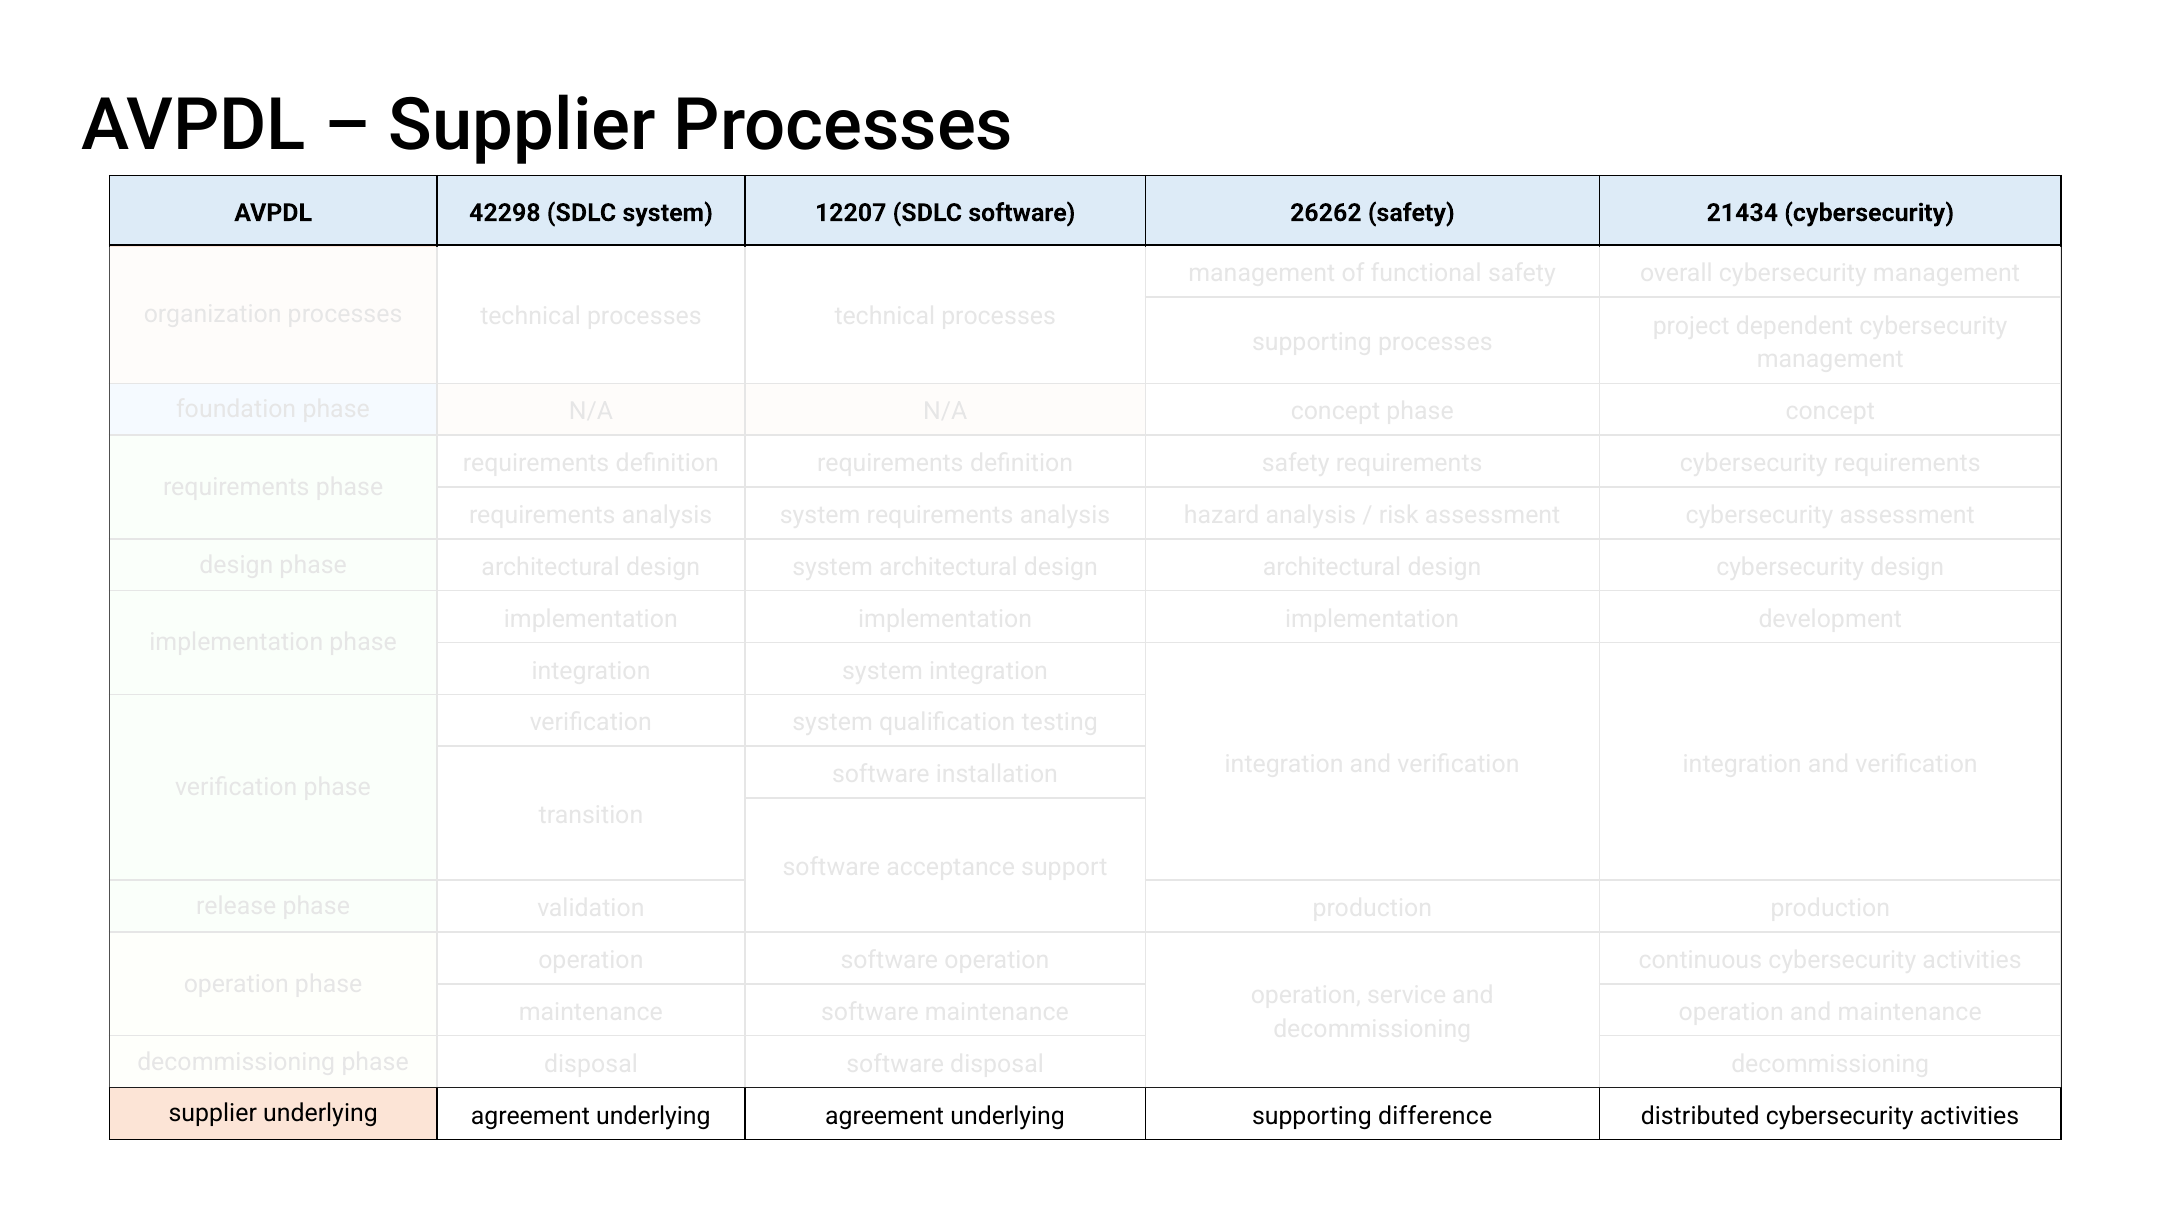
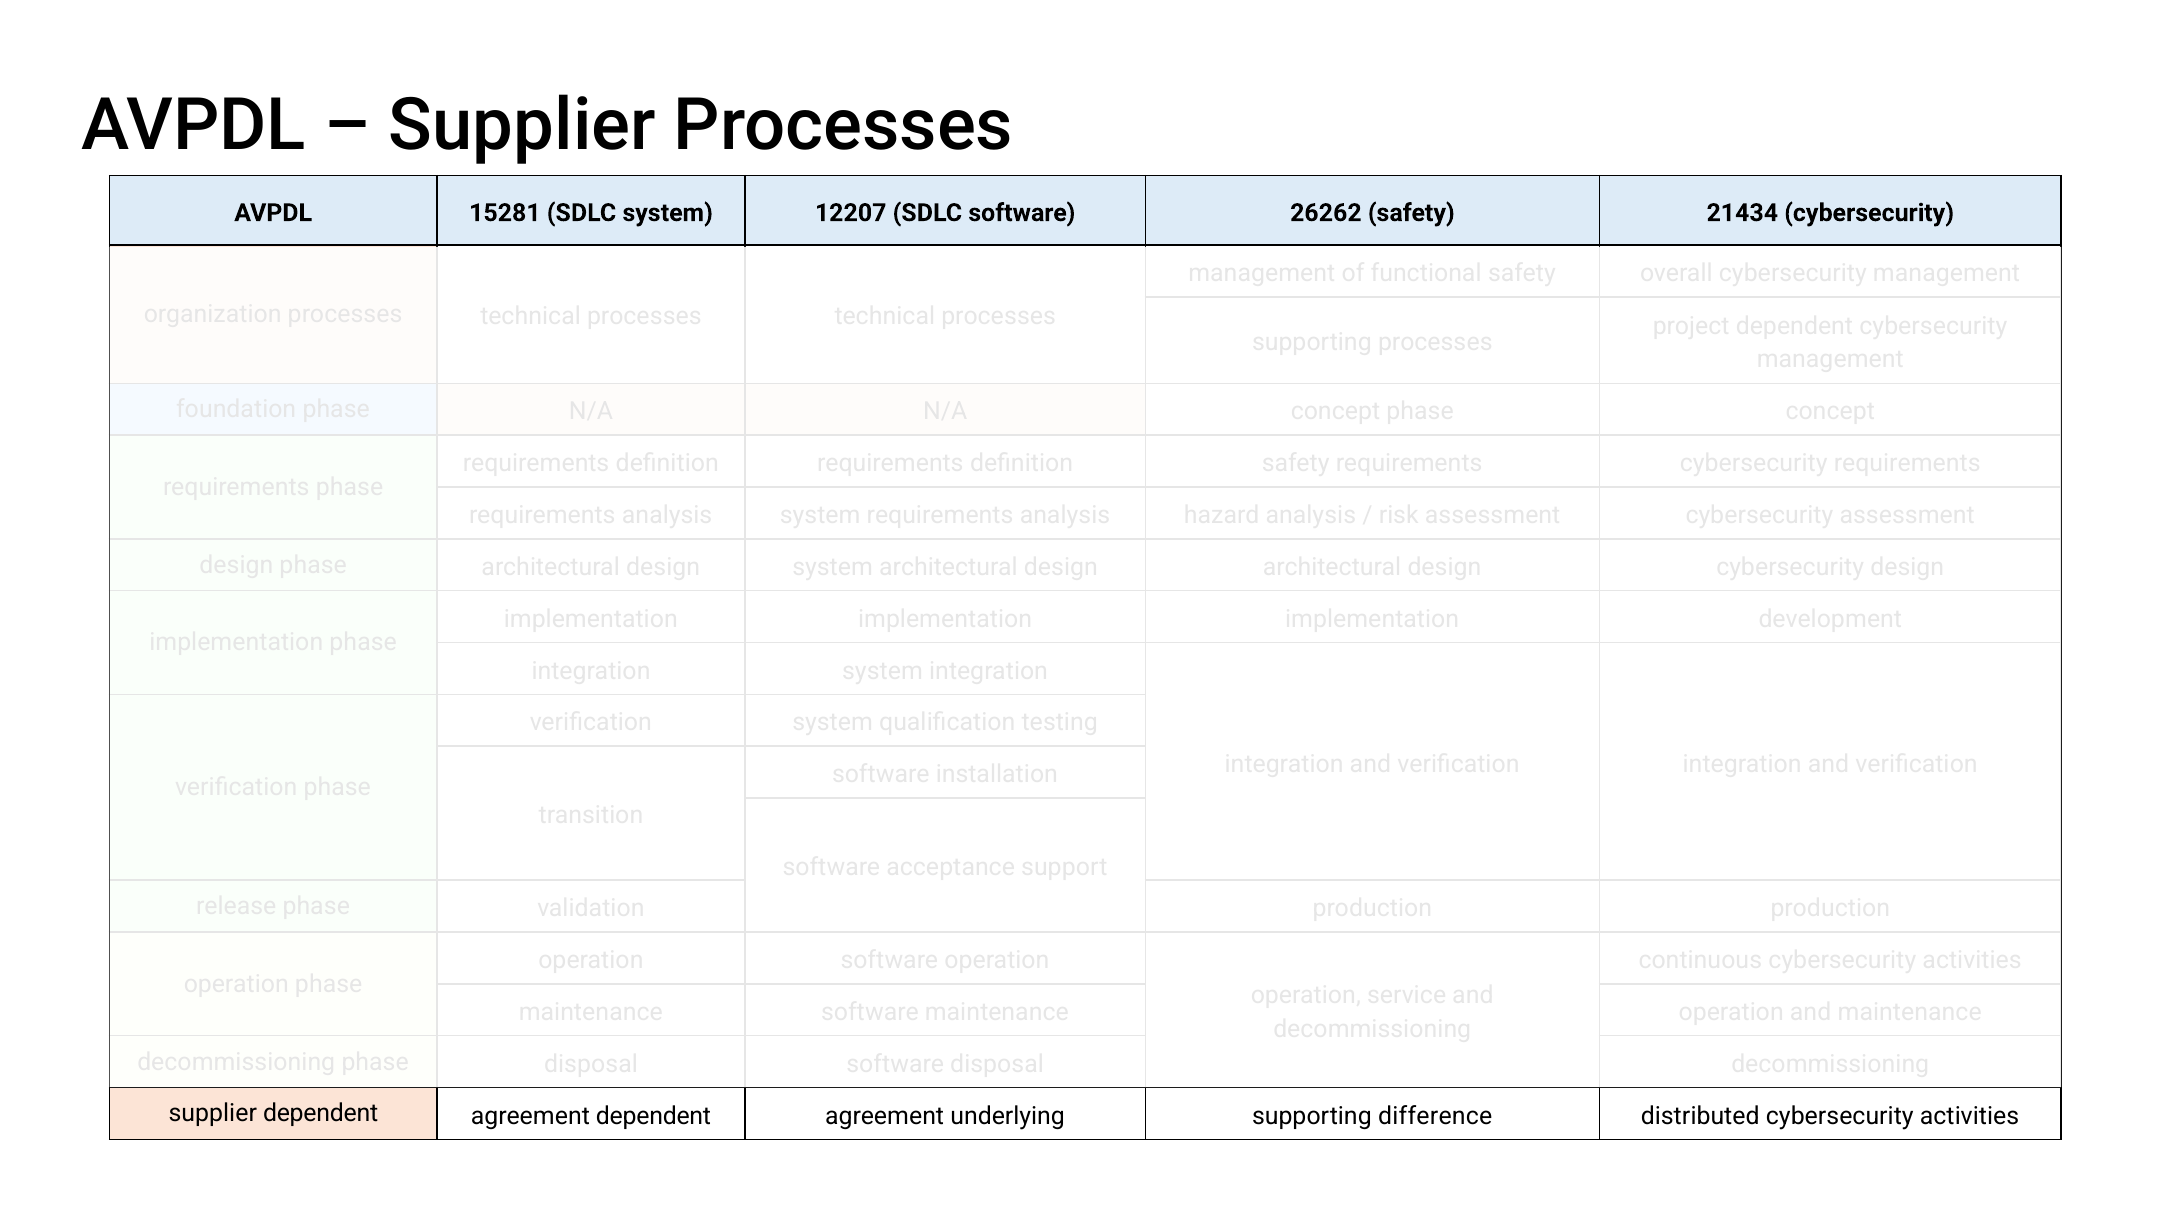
42298: 42298 -> 15281 (505, 213)
supplier underlying: underlying -> dependent (321, 1113)
underlying: underlying -> dependent (654, 1115)
